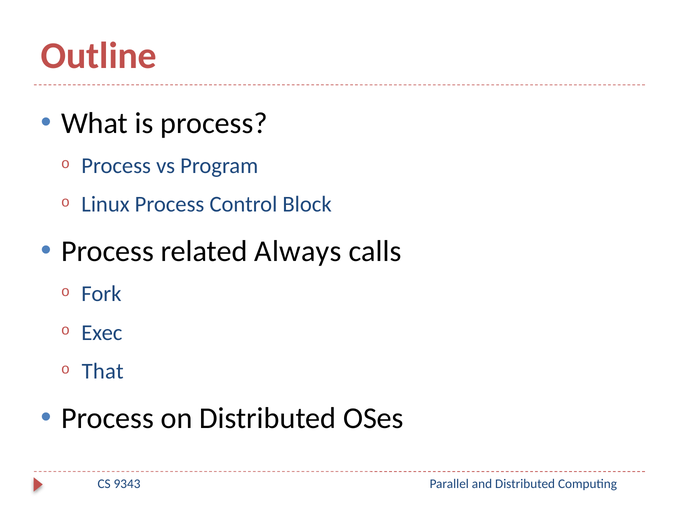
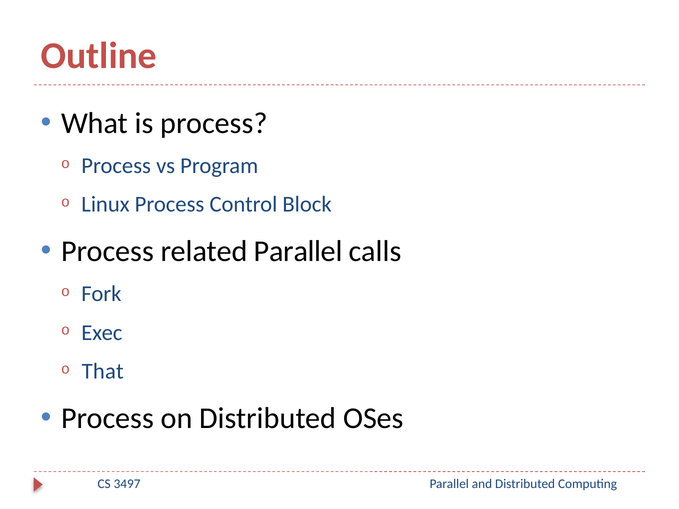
related Always: Always -> Parallel (298, 251)
9343: 9343 -> 3497 (127, 484)
